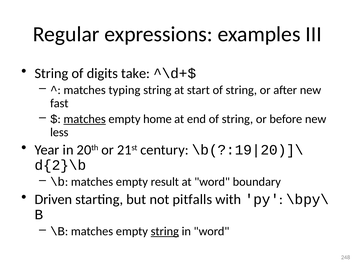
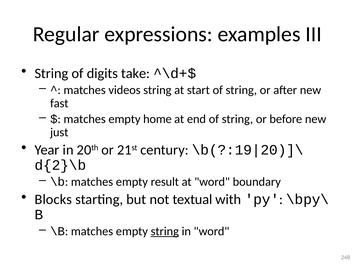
typing: typing -> videos (125, 90)
matches underline: present -> none (85, 119)
less: less -> just (59, 132)
Driven: Driven -> Blocks (53, 199)
pitfalls: pitfalls -> textual (192, 199)
